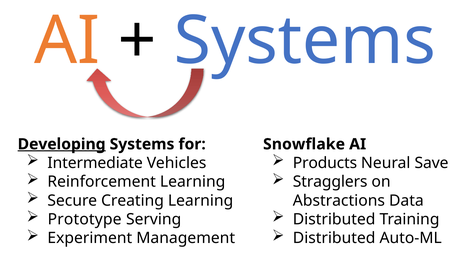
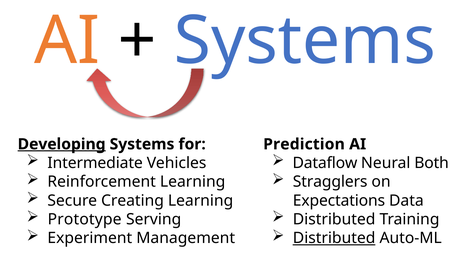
Snowflake: Snowflake -> Prediction (304, 144)
Products: Products -> Dataflow (325, 163)
Save: Save -> Both (432, 163)
Abstractions: Abstractions -> Expectations (339, 201)
Distributed underline: none -> present (334, 238)
